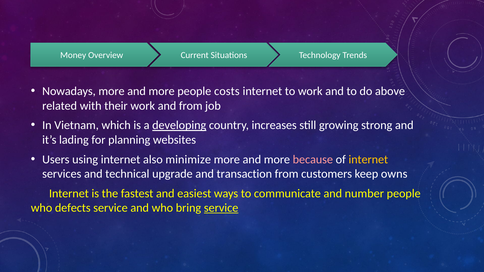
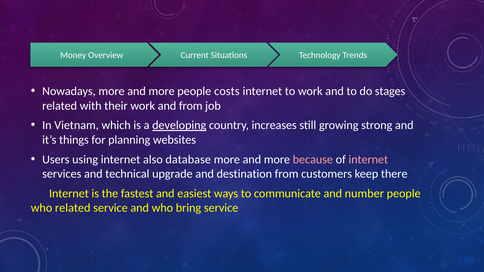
above: above -> stages (390, 91)
lading: lading -> things (74, 140)
minimize: minimize -> database (188, 160)
internet colour: yellow -> pink (368, 160)
transaction: transaction -> destination (244, 174)
owns: owns -> there (394, 174)
who defects: defects -> related (73, 208)
service underline: present -> none (221, 208)
